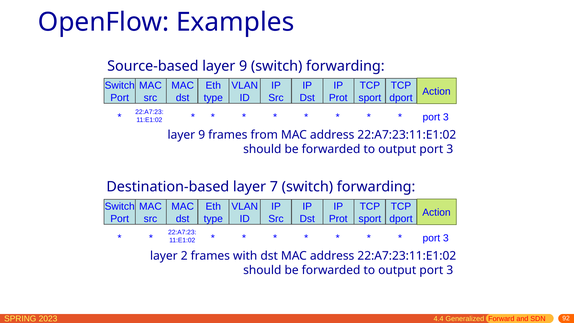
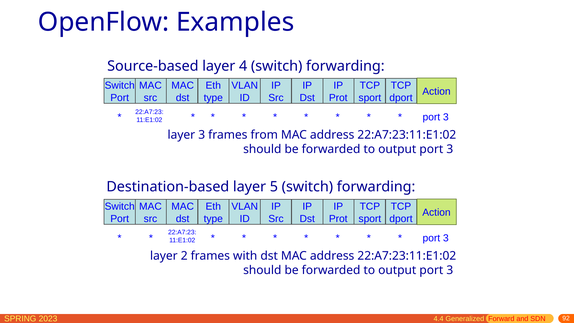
Source-based layer 9: 9 -> 4 (243, 66)
9: 9 -> 3 (202, 135)
7: 7 -> 5 (274, 187)
